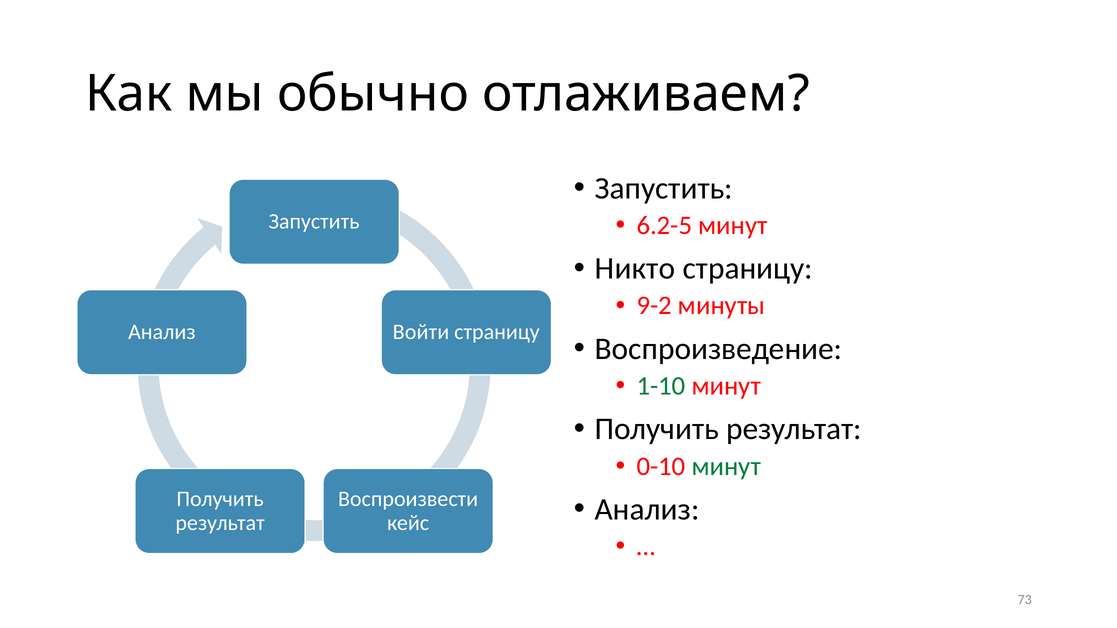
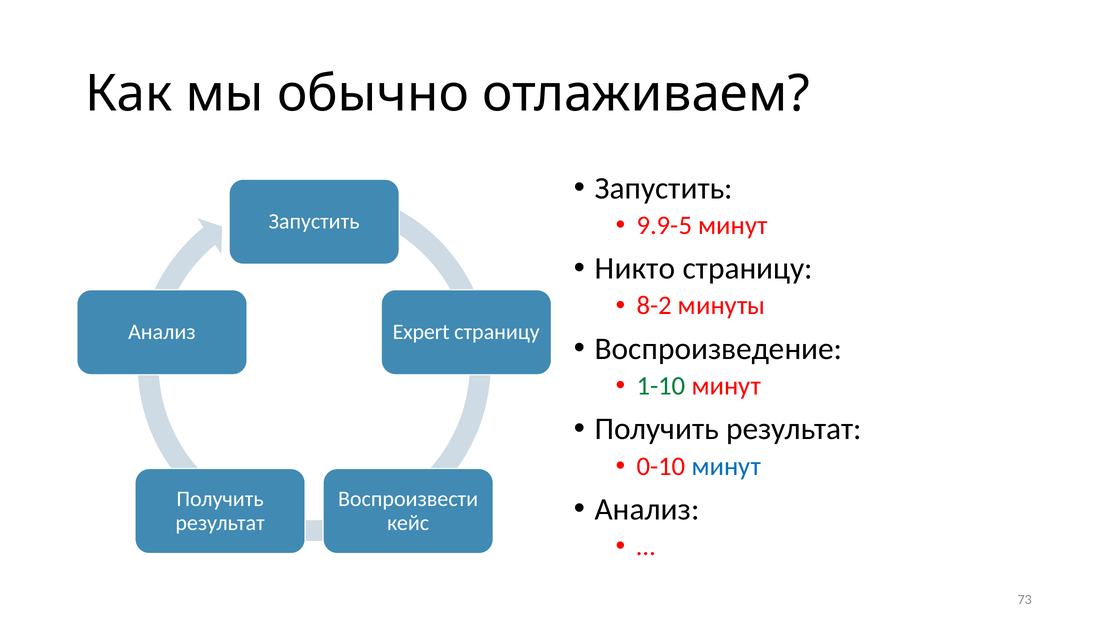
6.2-5: 6.2-5 -> 9.9-5 (664, 226)
9-2: 9-2 -> 8-2 (654, 306)
Войти: Войти -> Expert (421, 332)
минут colour: green -> blue (726, 466)
